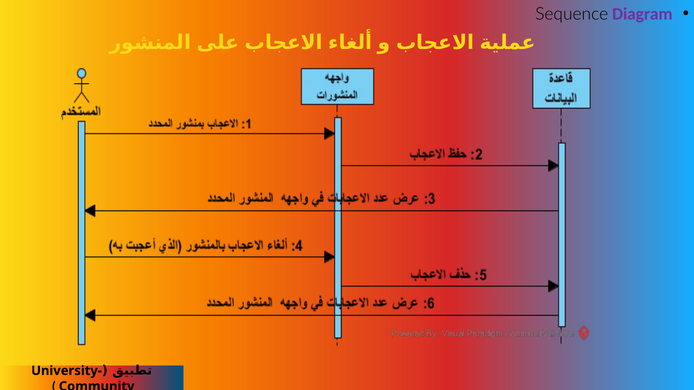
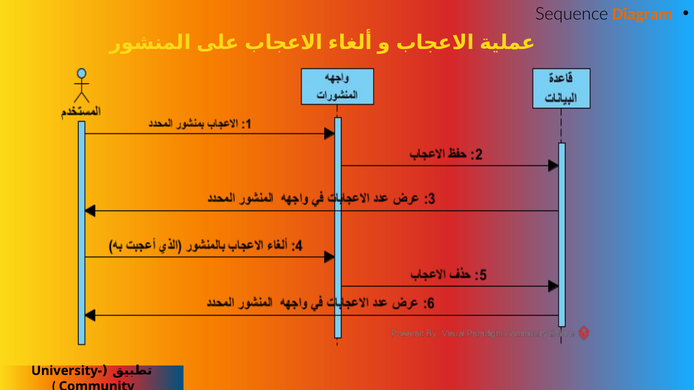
Diagram colour: purple -> orange (642, 14)
